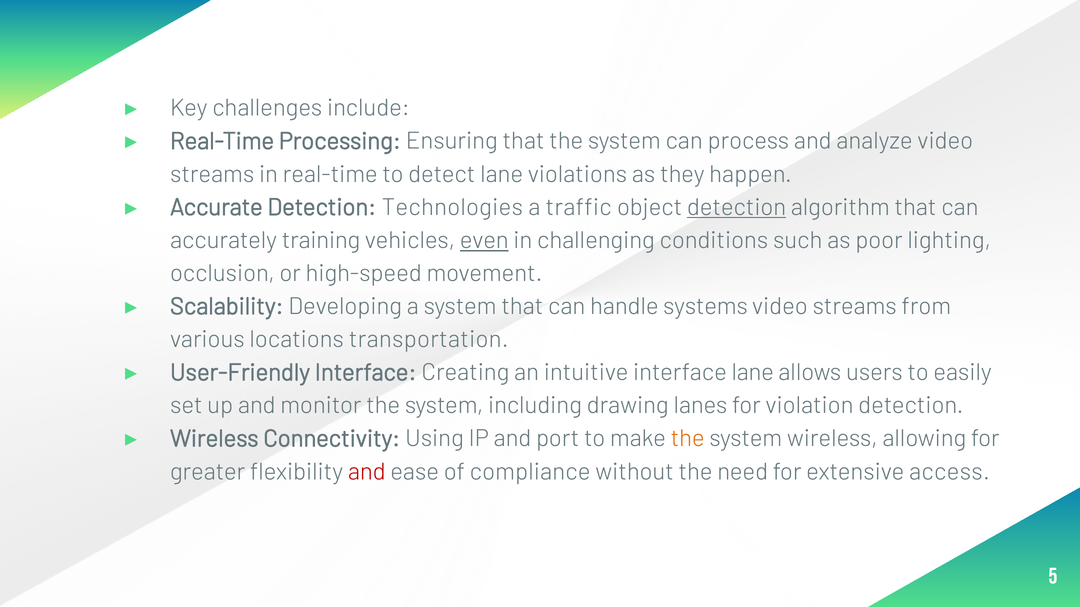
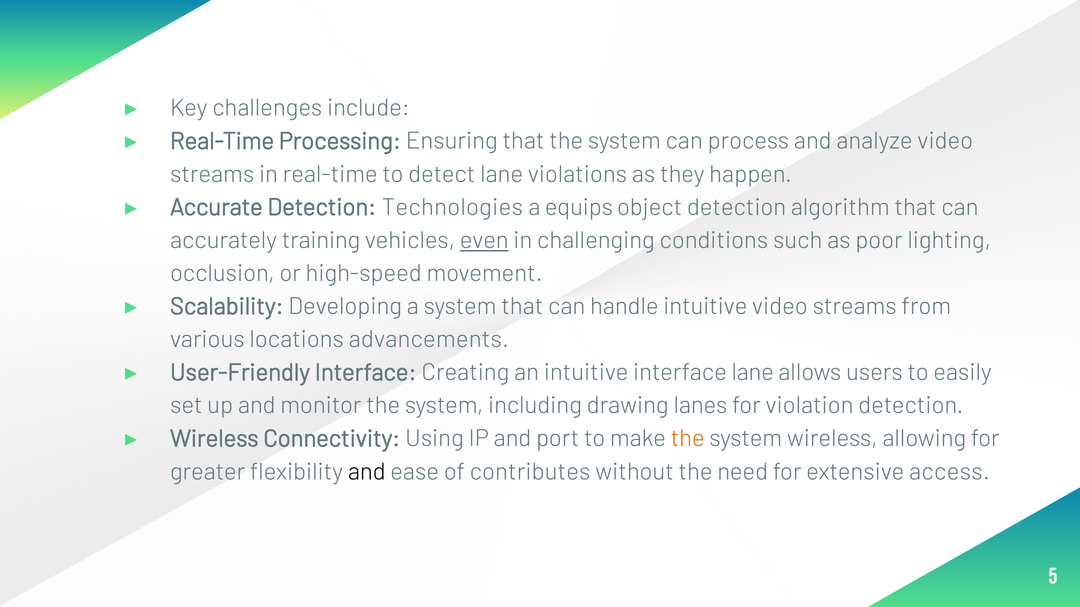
traffic: traffic -> equips (579, 207)
detection underline: present -> none (737, 207)
handle systems: systems -> intuitive (705, 307)
transportation: transportation -> advancements (429, 340)
and colour: red -> black (367, 472)
compliance: compliance -> contributes (530, 472)
